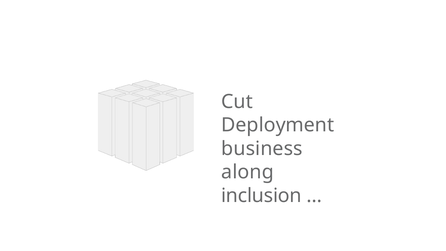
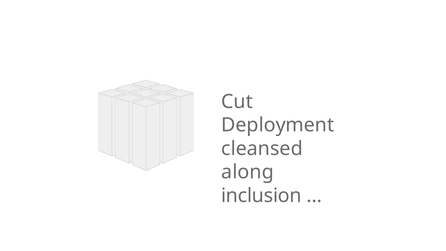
business: business -> cleansed (262, 149)
